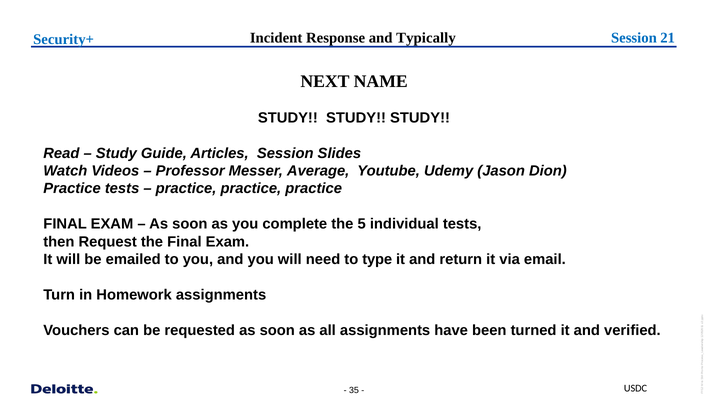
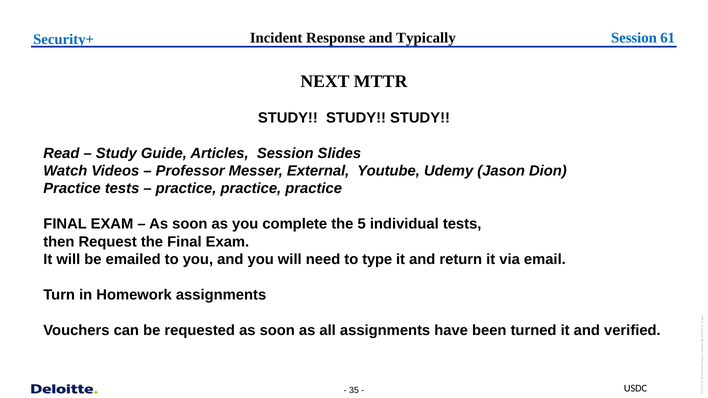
21: 21 -> 61 (668, 38)
NAME: NAME -> MTTR (381, 81)
Average: Average -> External (318, 171)
